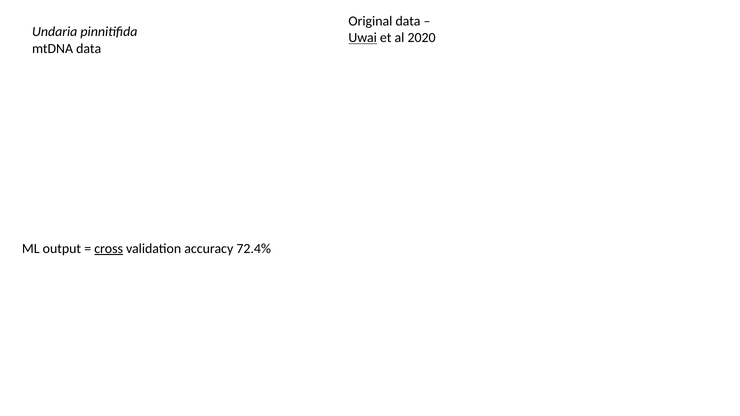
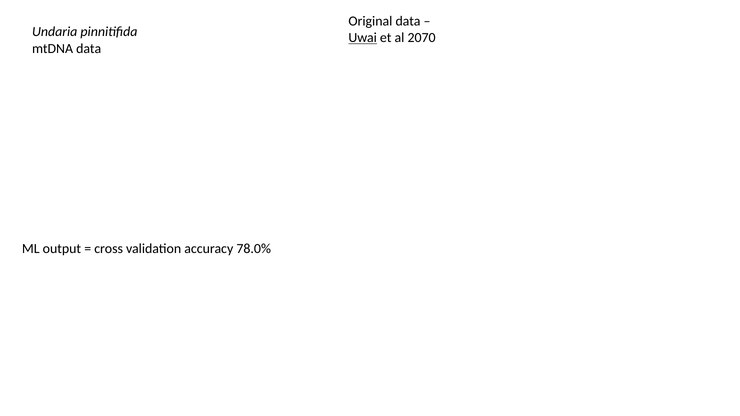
2020: 2020 -> 2070 (422, 38)
cross underline: present -> none (109, 249)
72.4%: 72.4% -> 78.0% (254, 249)
